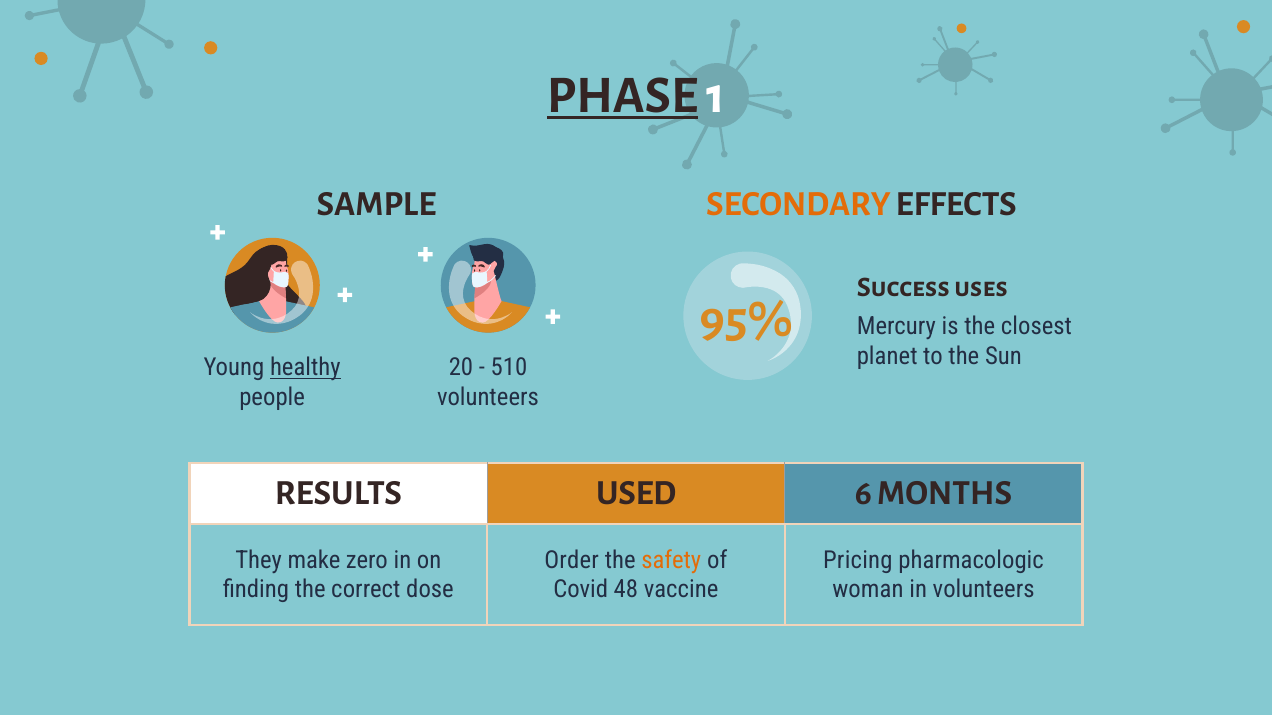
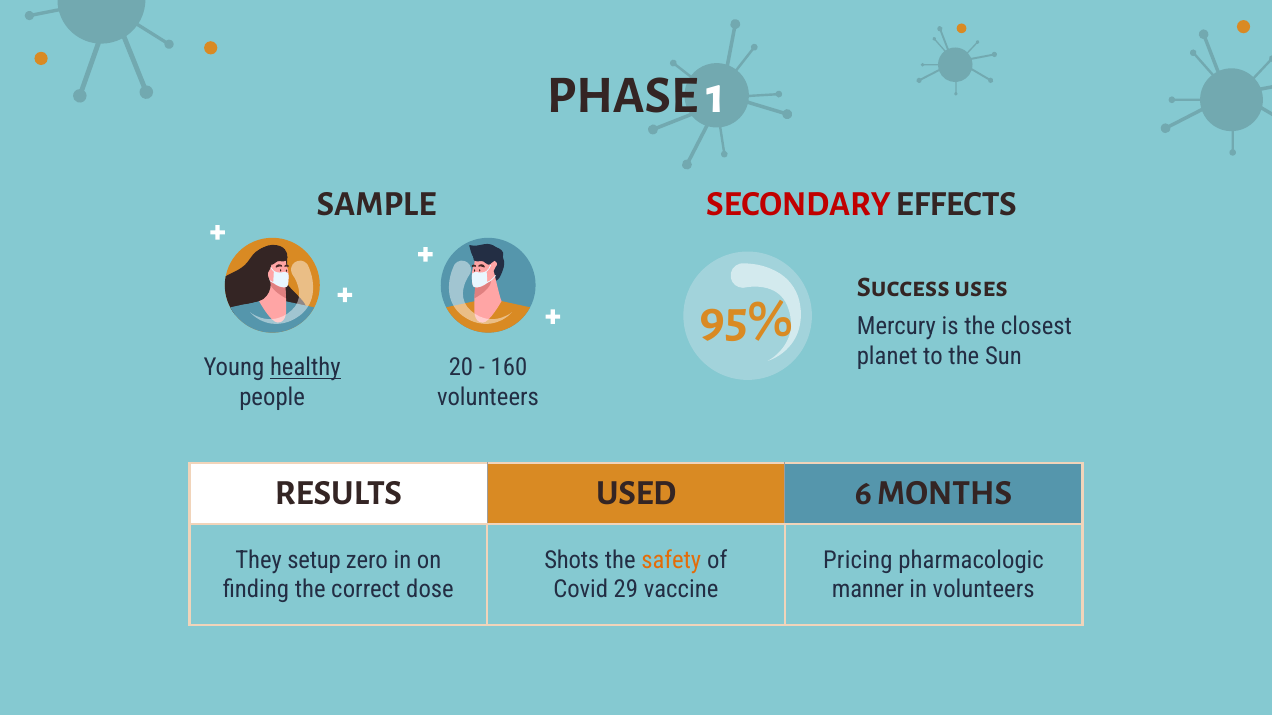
PHASE underline: present -> none (622, 95)
SECONDARY colour: orange -> red (798, 204)
510: 510 -> 160 (509, 368)
make: make -> setup (314, 561)
Order: Order -> Shots (572, 561)
48: 48 -> 29 (626, 590)
woman: woman -> manner (868, 590)
